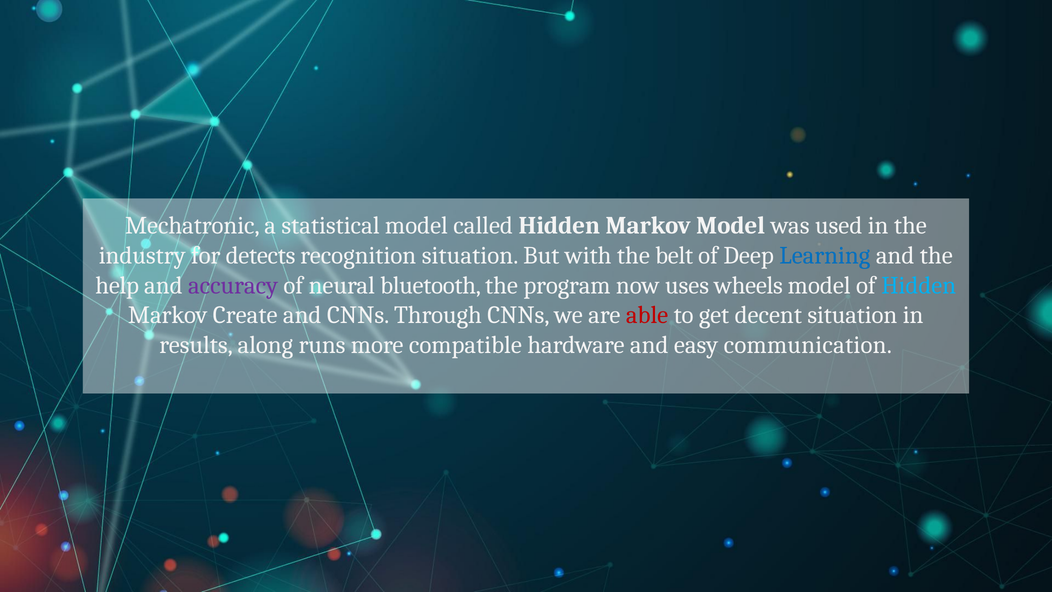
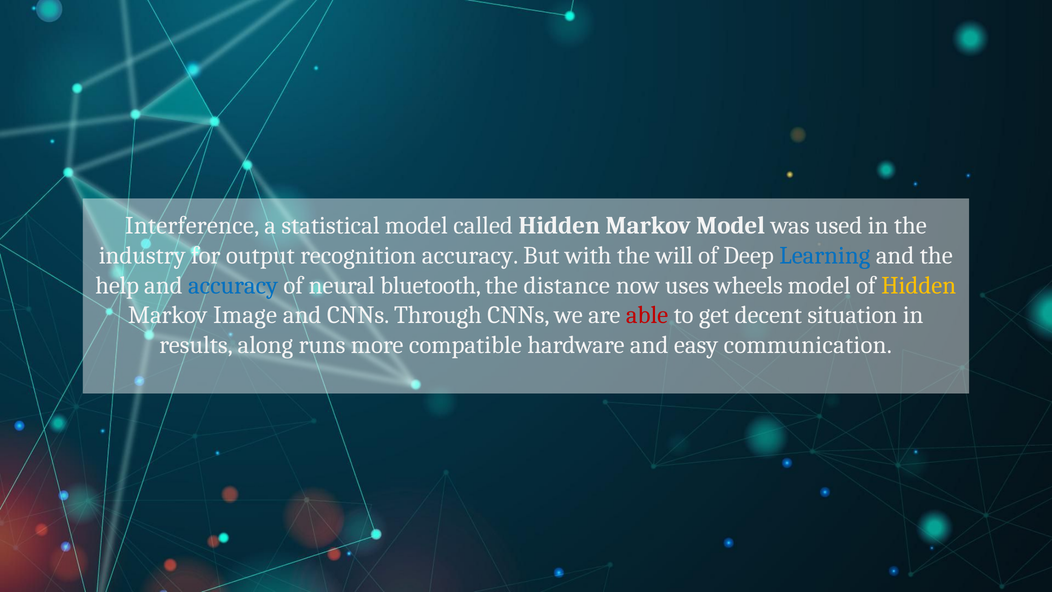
Mechatronic: Mechatronic -> Interference (192, 226)
detects: detects -> output (260, 255)
recognition situation: situation -> accuracy (470, 255)
belt: belt -> will (674, 255)
accuracy colour: purple -> blue (233, 285)
program: program -> distance (567, 285)
Hidden colour: light blue -> yellow (919, 285)
Create: Create -> Image (245, 315)
